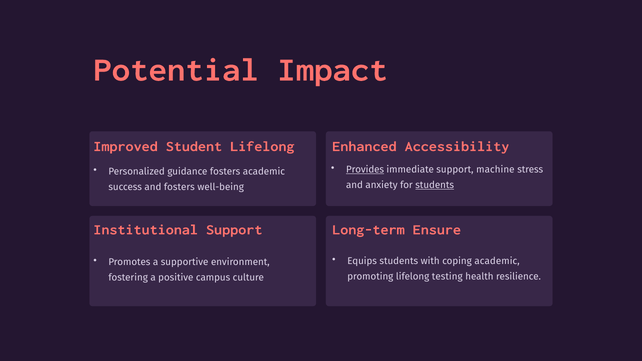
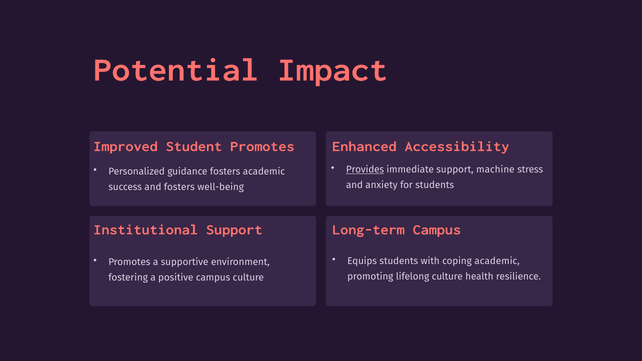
Student Lifelong: Lifelong -> Promotes (262, 146)
students underline: present -> none (435, 185)
Long-term Ensure: Ensure -> Campus (437, 230)
lifelong testing: testing -> culture (447, 277)
